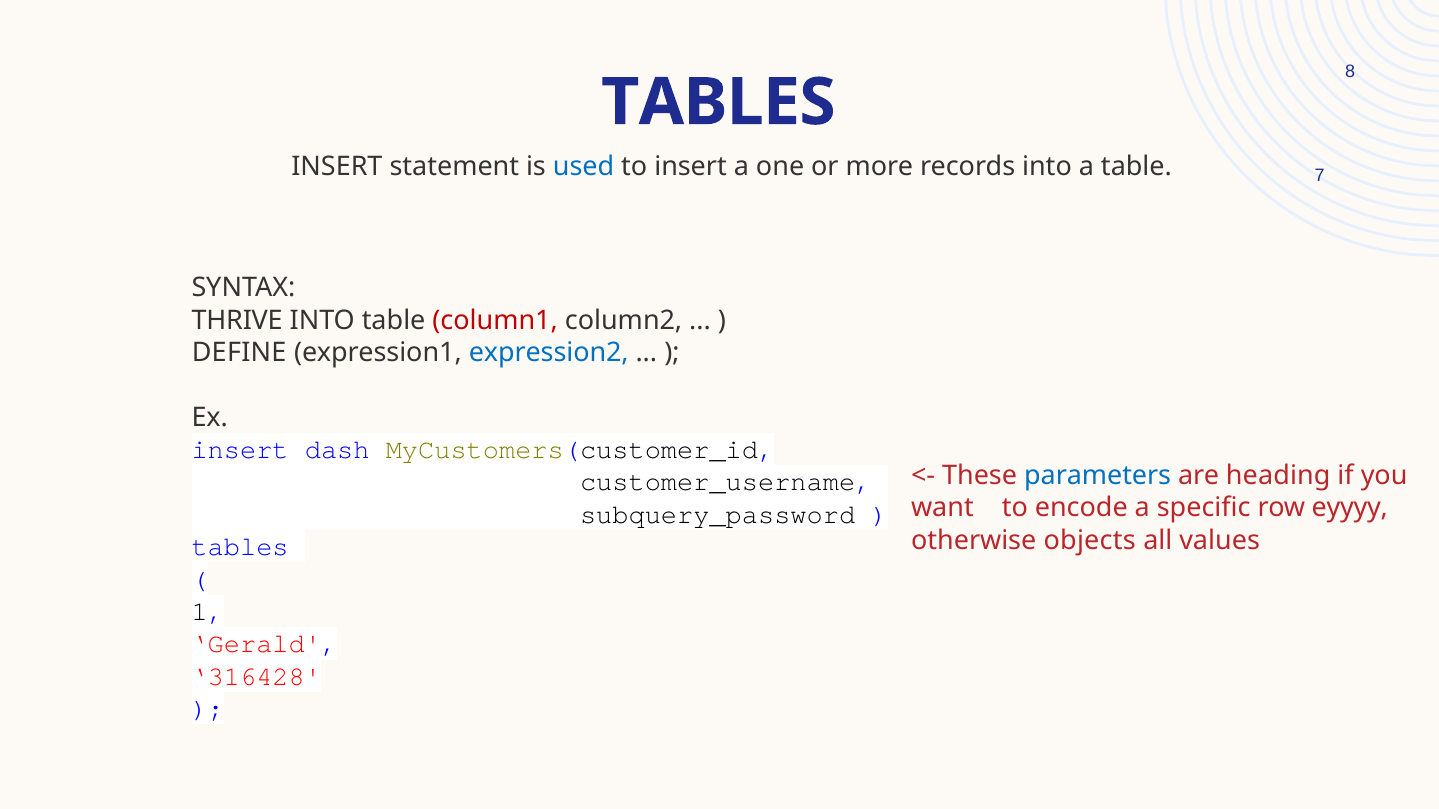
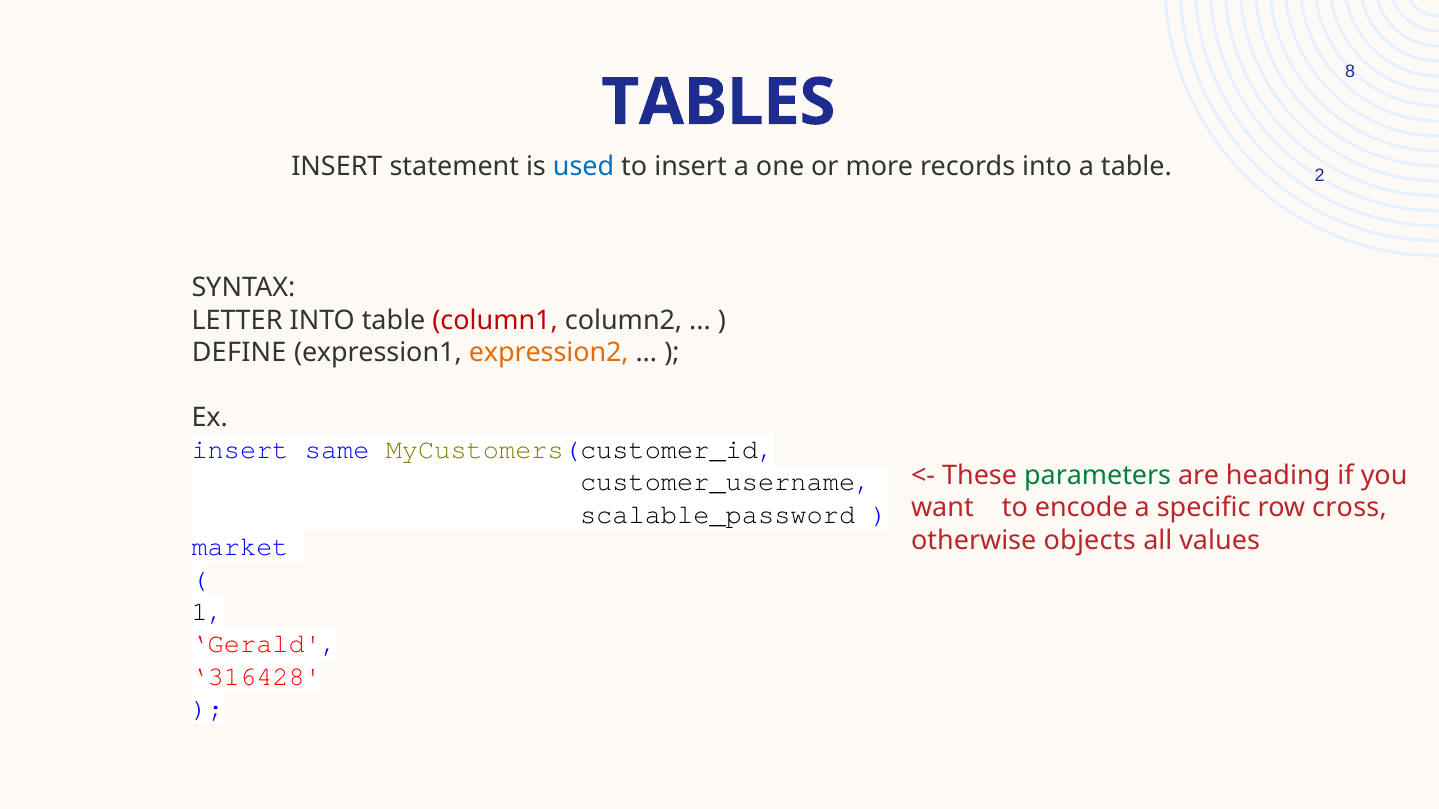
7: 7 -> 2 (1320, 175)
THRIVE: THRIVE -> LETTER (237, 320)
expression2 colour: blue -> orange (549, 353)
dash: dash -> same (337, 450)
parameters colour: blue -> green (1098, 476)
eyyyy: eyyyy -> cross (1349, 508)
subquery_password: subquery_password -> scalable_password (718, 515)
tables: tables -> market (240, 547)
